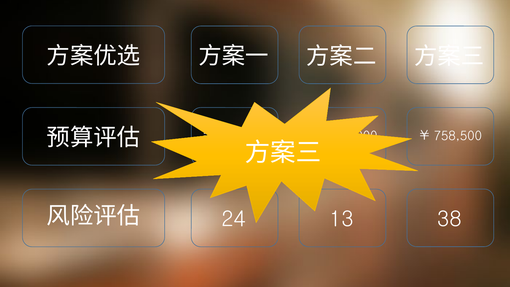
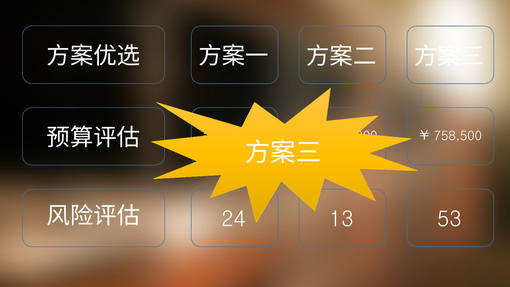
38: 38 -> 53 (449, 219)
